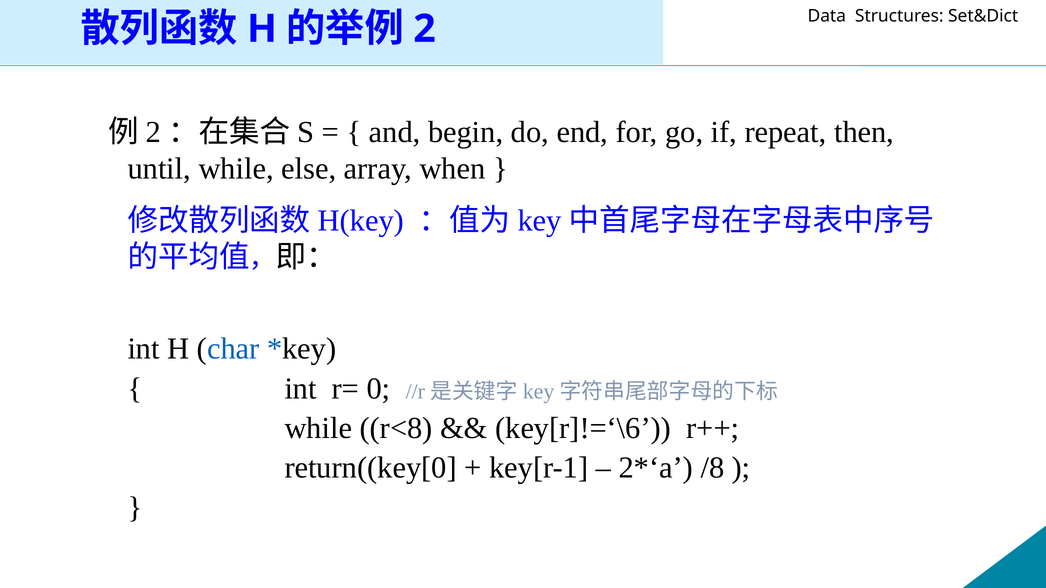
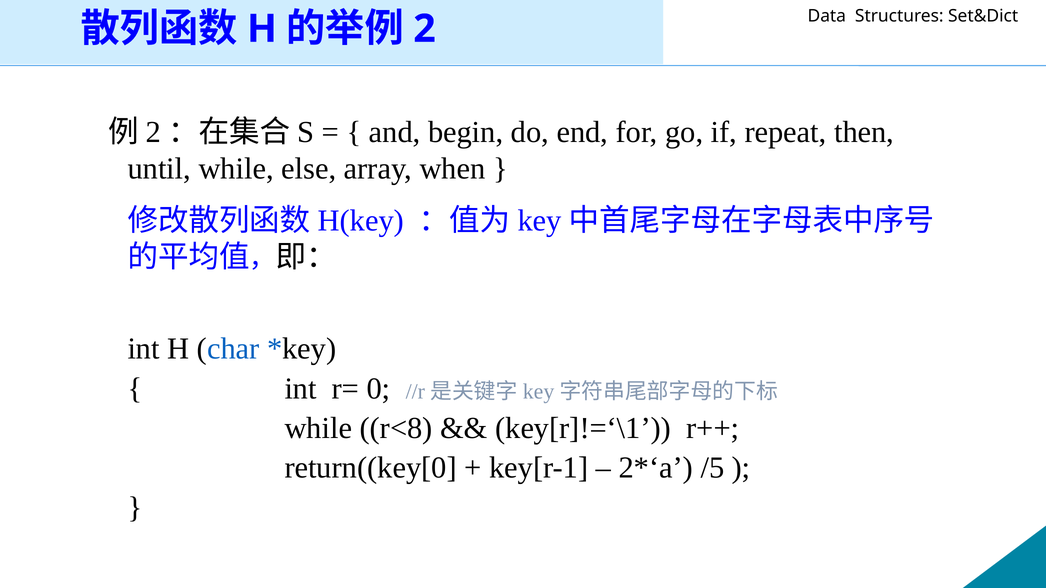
key[r]!=‘\6: key[r]!=‘\6 -> key[r]!=‘\1 (583, 428)
/8: /8 -> /5 (712, 468)
